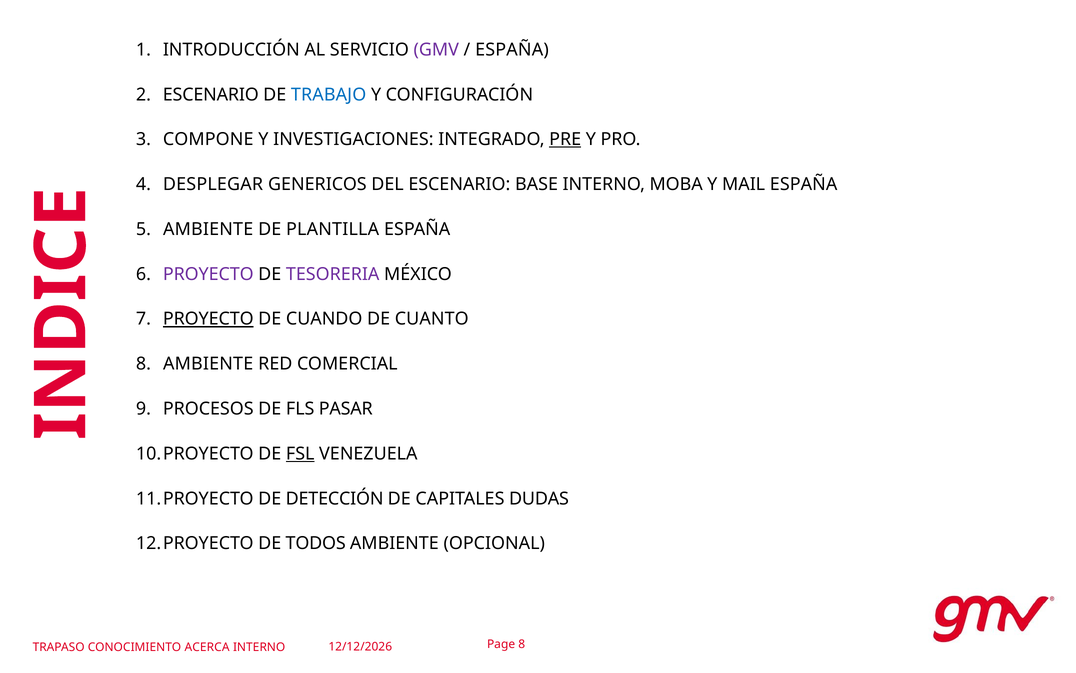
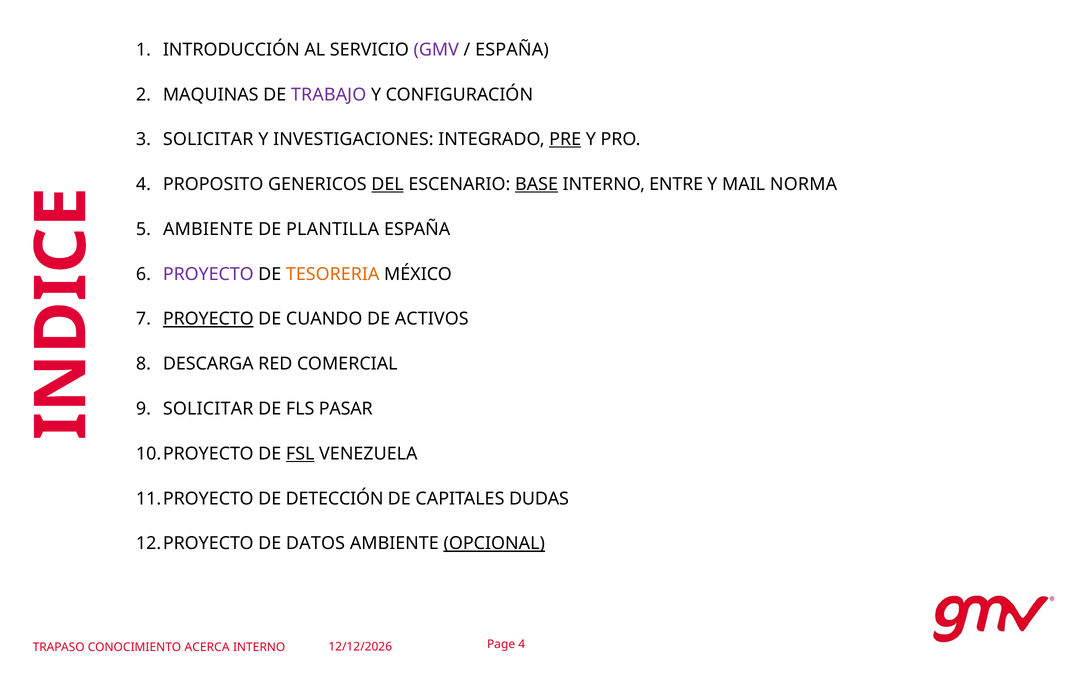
2 ESCENARIO: ESCENARIO -> MAQUINAS (211, 95)
TRABAJO colour: blue -> purple (329, 95)
COMPONE: COMPONE -> SOLICITAR (208, 139)
DESPLEGAR: DESPLEGAR -> PROPOSITO (213, 184)
DEL underline: none -> present (388, 184)
BASE underline: none -> present (537, 184)
MOBA: MOBA -> ENTRE (676, 184)
MAIL ESPAÑA: ESPAÑA -> NORMA (804, 184)
TESORERIA colour: purple -> orange (333, 274)
CUANTO: CUANTO -> ACTIVOS (432, 319)
AMBIENTE: AMBIENTE -> DESCARGA (208, 364)
PROCESOS: PROCESOS -> SOLICITAR (208, 409)
TODOS: TODOS -> DATOS (316, 543)
OPCIONAL underline: none -> present (494, 543)
Page 8: 8 -> 4 (522, 644)
